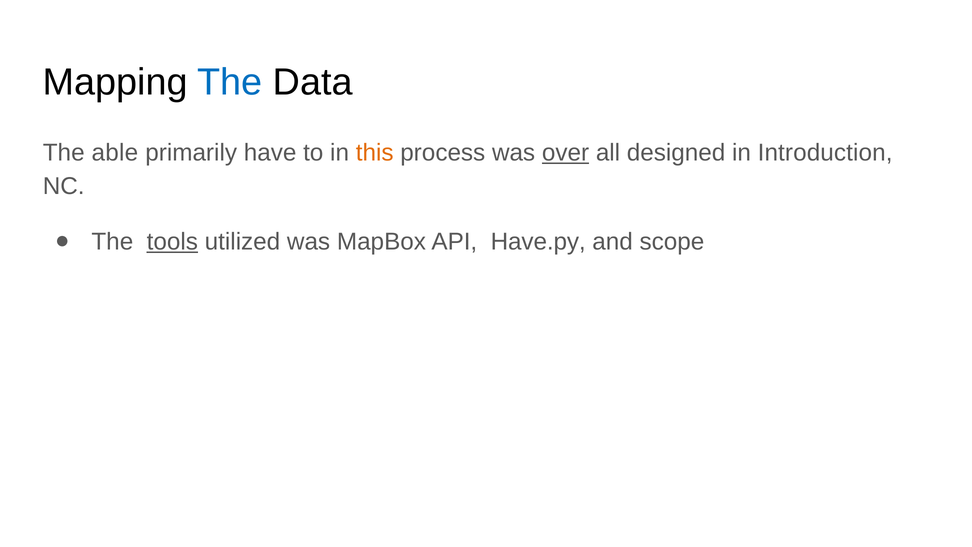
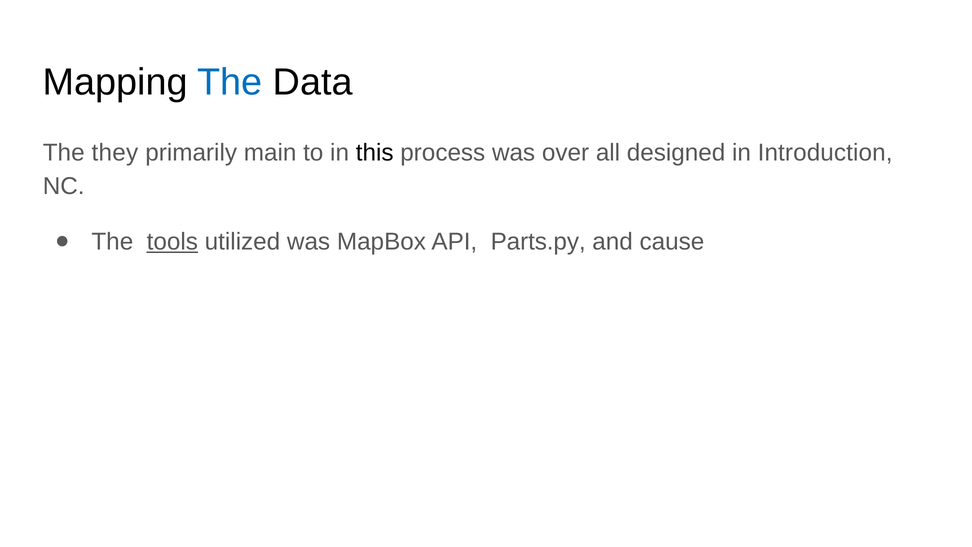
able: able -> they (115, 153)
have: have -> main (270, 153)
this colour: orange -> black (375, 153)
over underline: present -> none (566, 153)
Have.py: Have.py -> Parts.py (538, 241)
scope: scope -> cause (672, 241)
